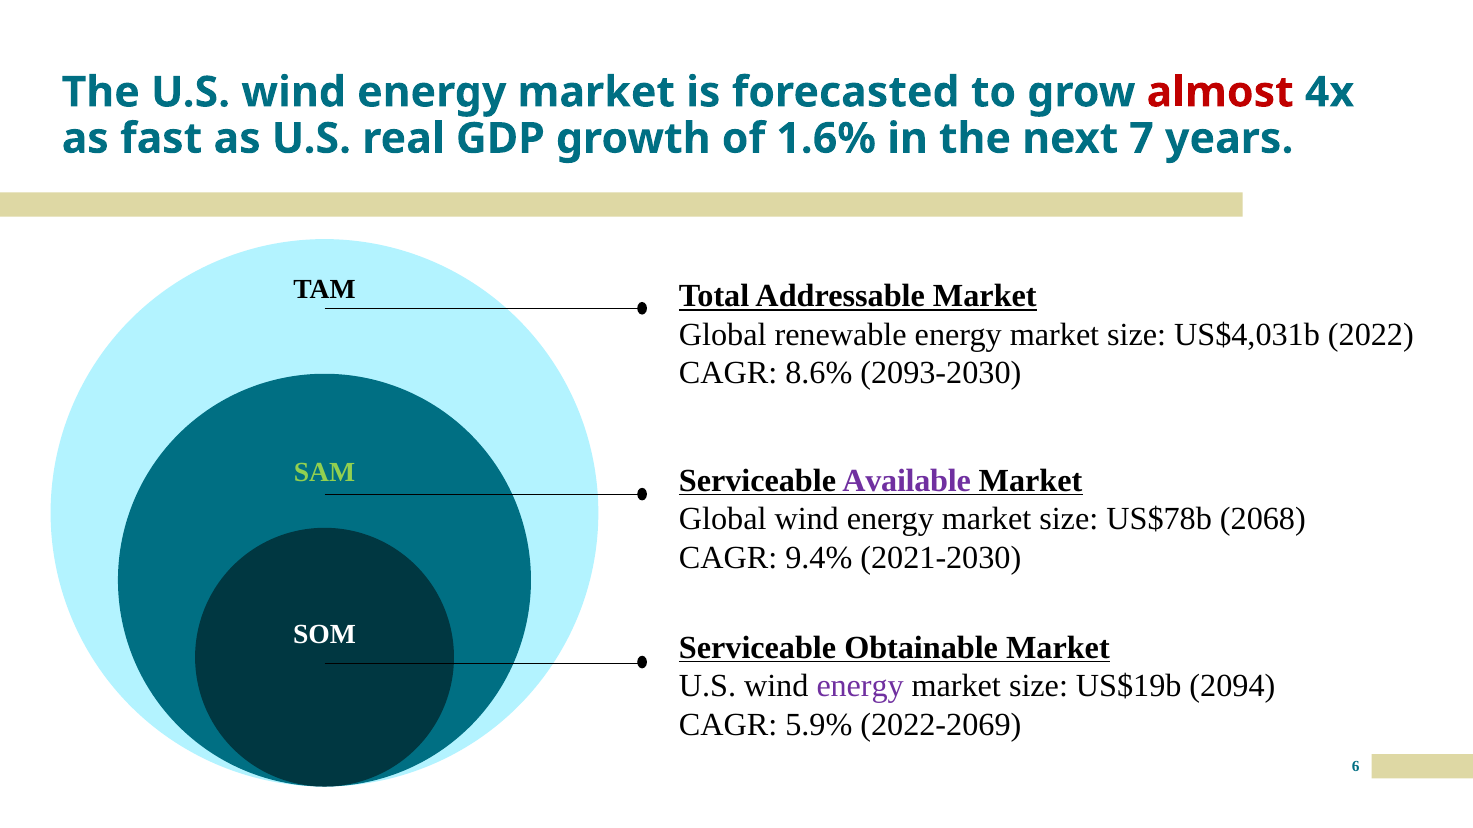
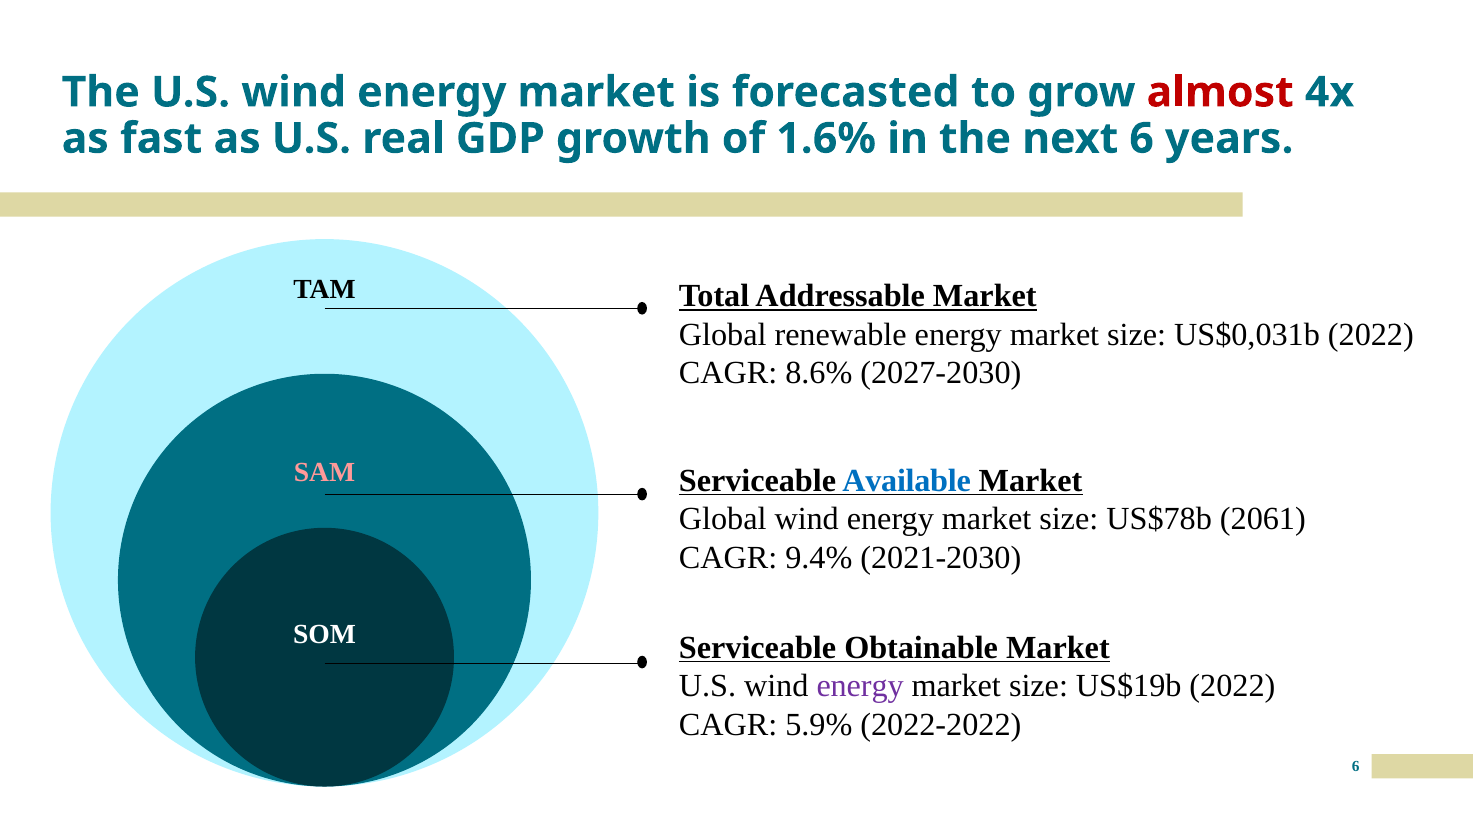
next 7: 7 -> 6 (1142, 139)
US$4,031b: US$4,031b -> US$0,031b (1247, 335)
2093-2030: 2093-2030 -> 2027-2030 (941, 374)
SAM colour: light green -> pink (324, 473)
Available colour: purple -> blue (907, 481)
2068: 2068 -> 2061 (1263, 519)
US$19b 2094: 2094 -> 2022 (1232, 686)
2022-2069: 2022-2069 -> 2022-2022 (941, 725)
